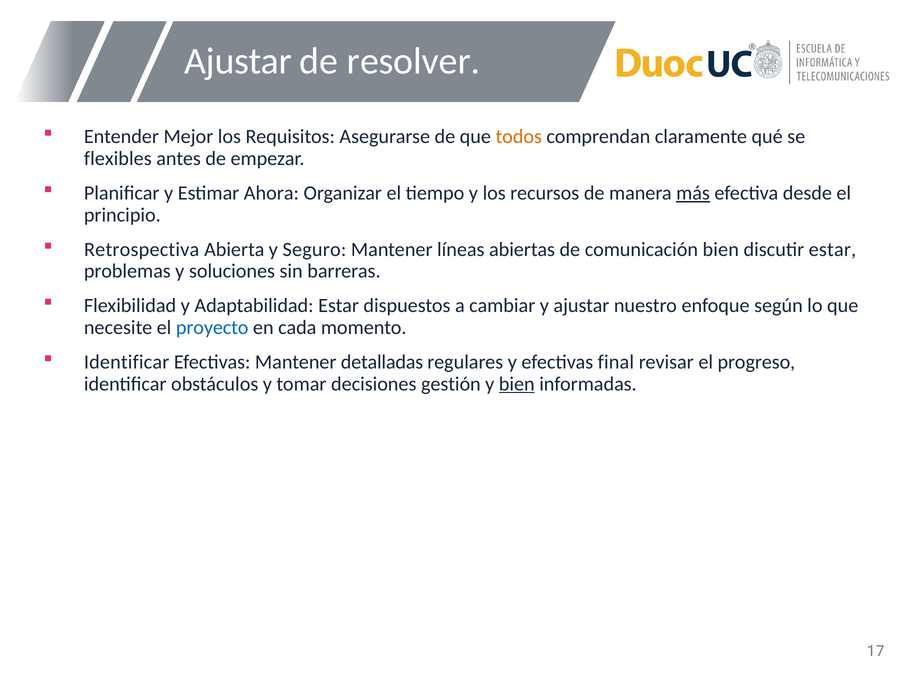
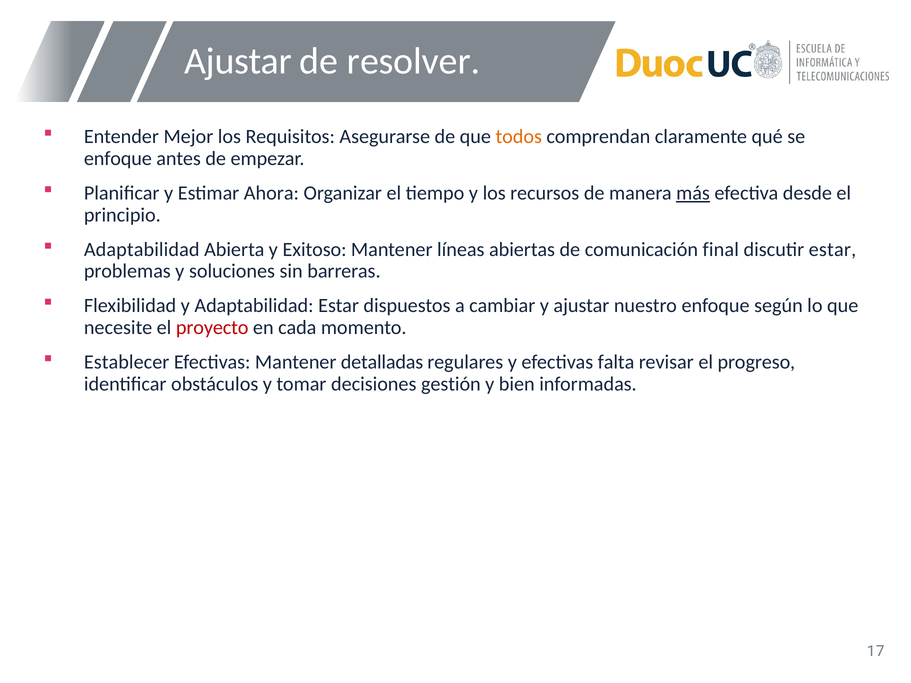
flexibles: flexibles -> enfoque (118, 159)
Retrospectiva: Retrospectiva -> Adaptabilidad (142, 249)
Seguro: Seguro -> Exitoso (315, 249)
comunicación bien: bien -> final (721, 249)
proyecto colour: blue -> red (212, 328)
Identificar: Identificar -> Establecer (127, 362)
final: final -> falta (616, 362)
bien underline: present -> none (517, 384)
